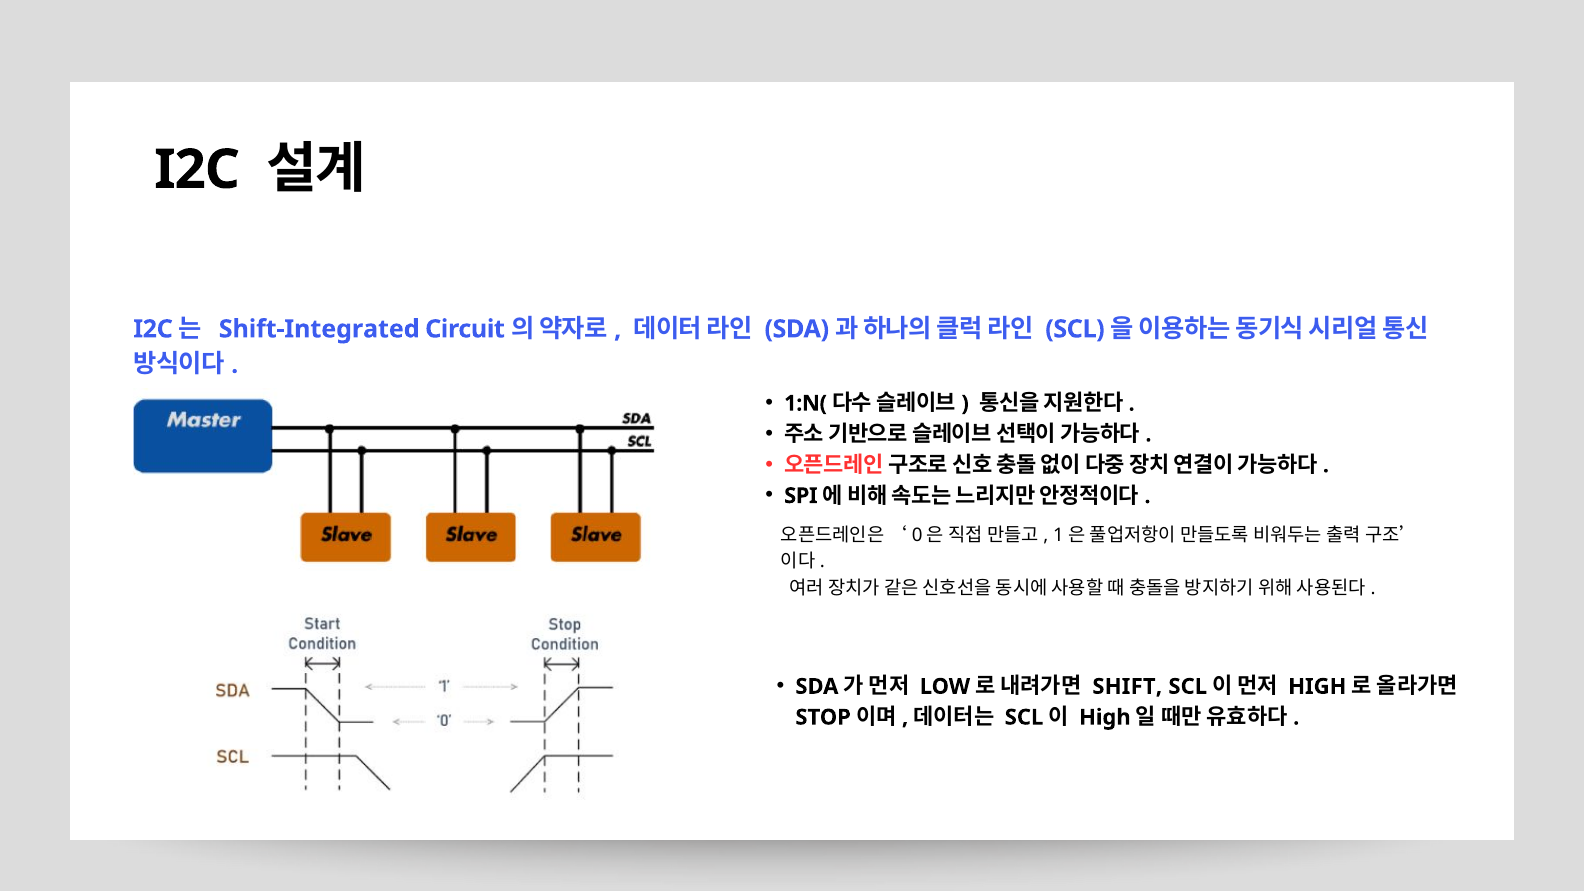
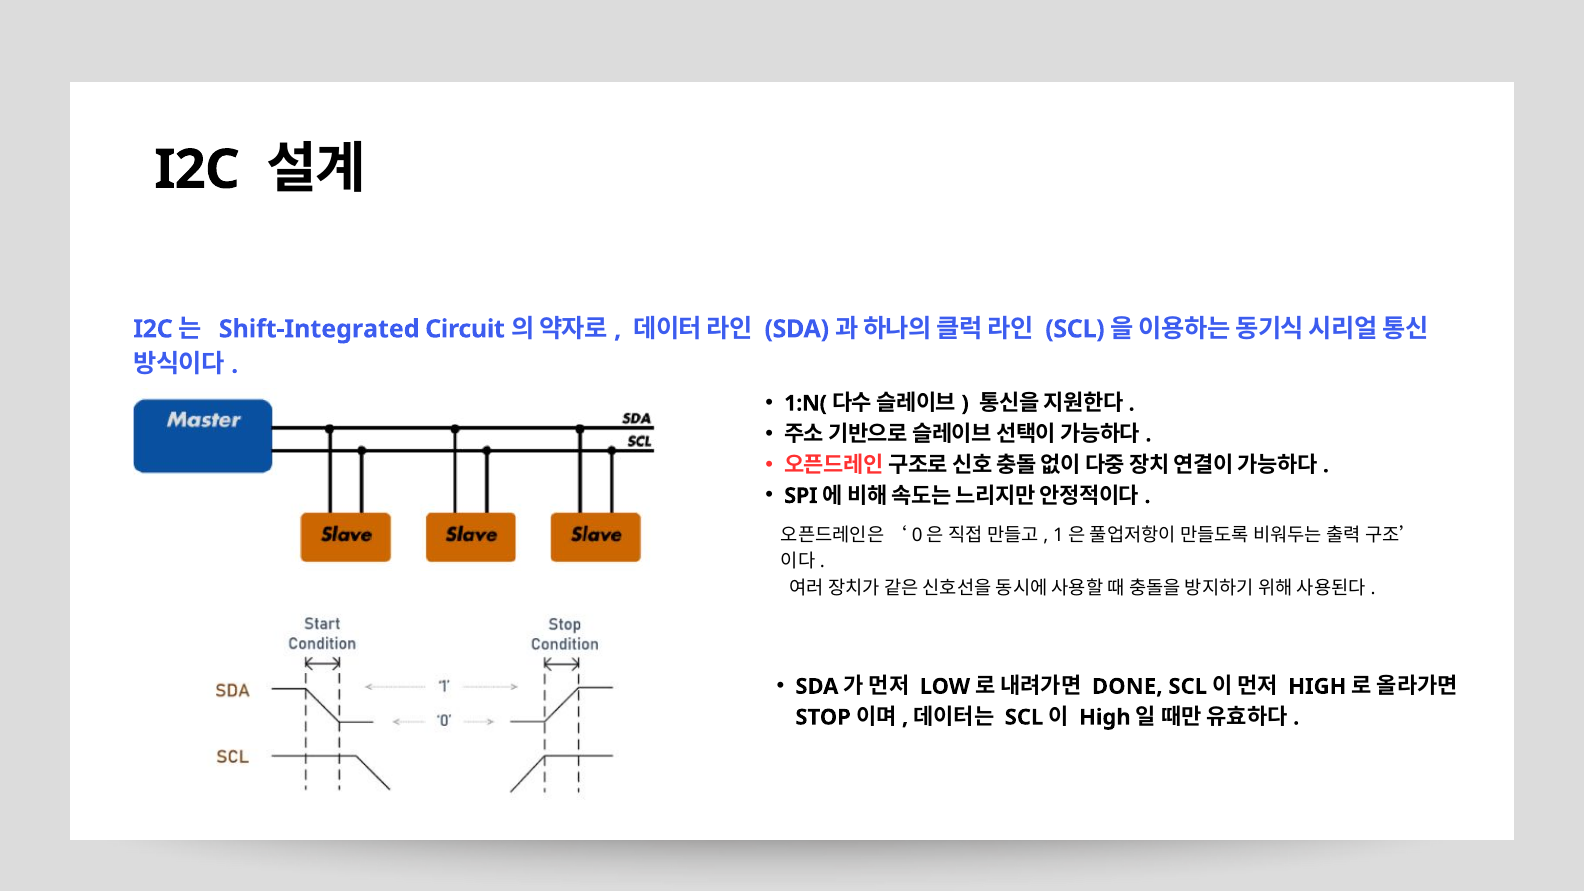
SHIFT: SHIFT -> DONE (1127, 687)
